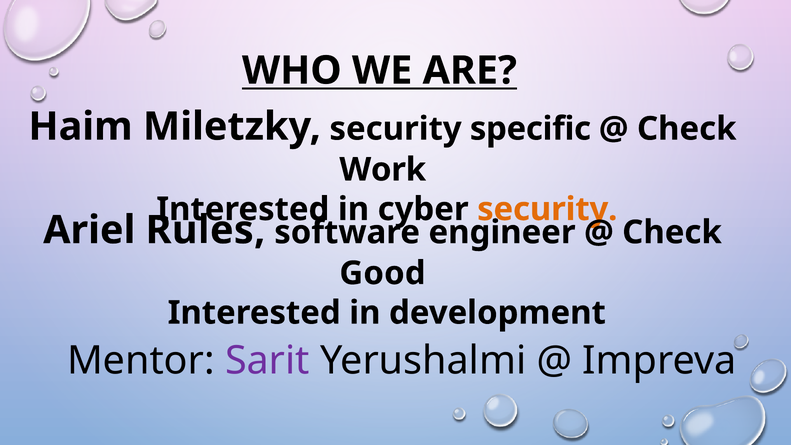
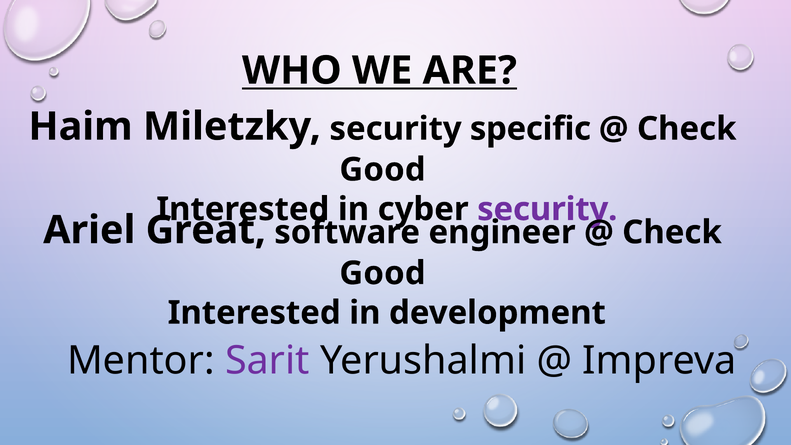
Work: Work -> Good (383, 170)
security colour: orange -> purple (547, 209)
Rules: Rules -> Great (206, 230)
